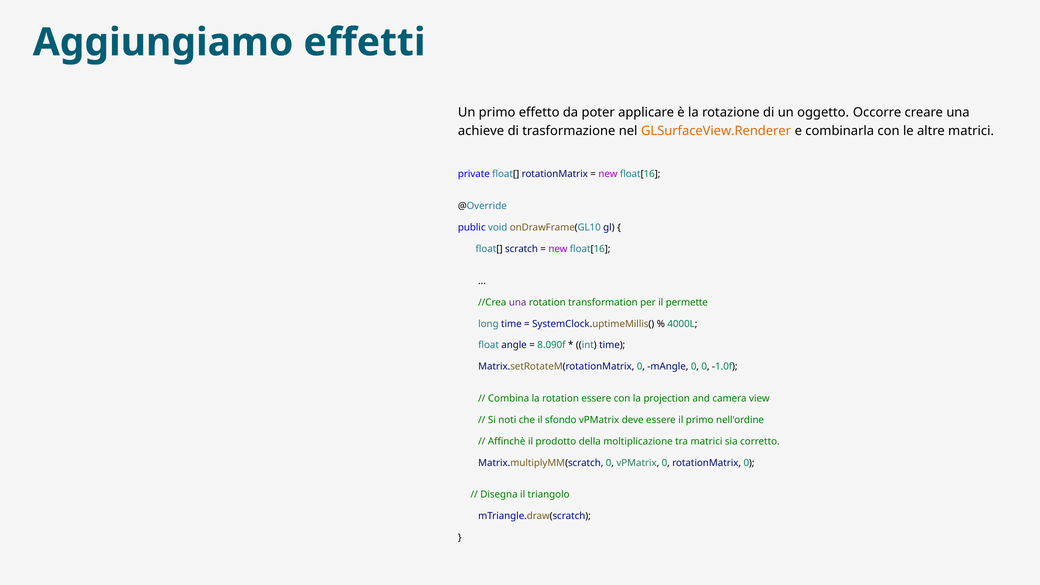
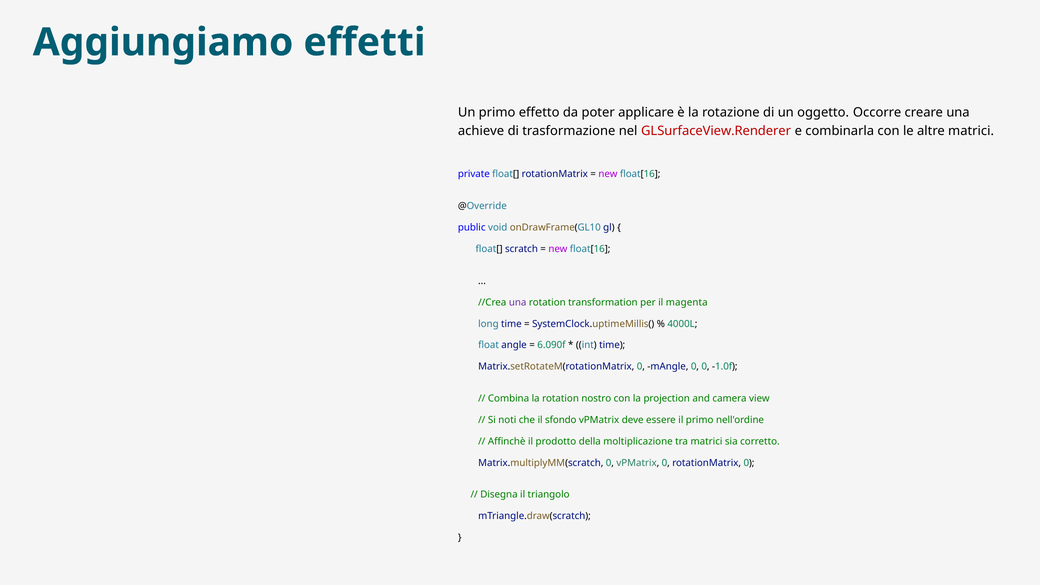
GLSurfaceView.Renderer colour: orange -> red (716, 131)
permette: permette -> magenta (687, 302)
8.090f: 8.090f -> 6.090f (551, 345)
rotation essere: essere -> nostro (596, 399)
